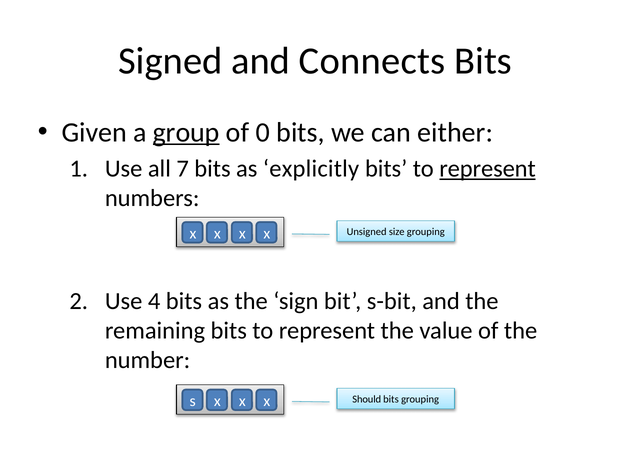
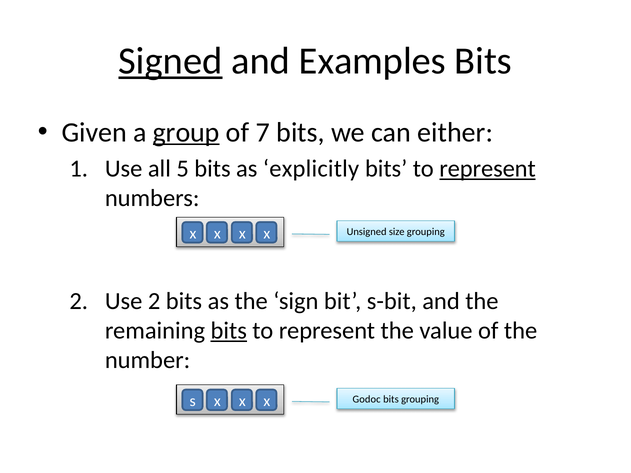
Signed underline: none -> present (170, 61)
Connects: Connects -> Examples (372, 61)
0: 0 -> 7 (263, 132)
7: 7 -> 5 (183, 169)
Use 4: 4 -> 2 (154, 301)
bits underline: none -> present (229, 331)
Should: Should -> Godoc (367, 400)
